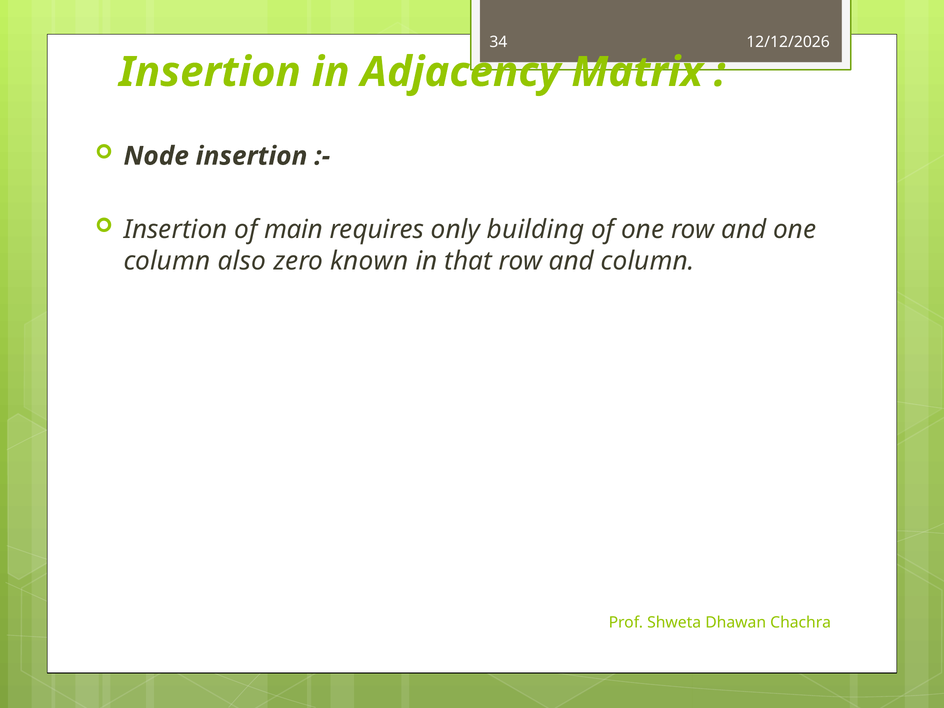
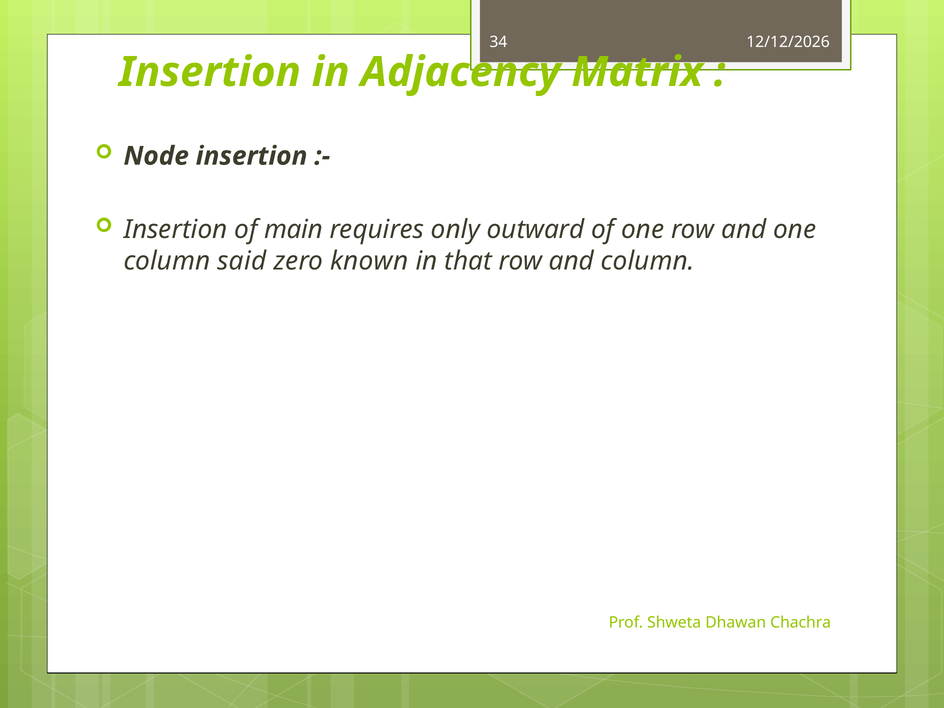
building: building -> outward (536, 230)
also: also -> said (242, 261)
